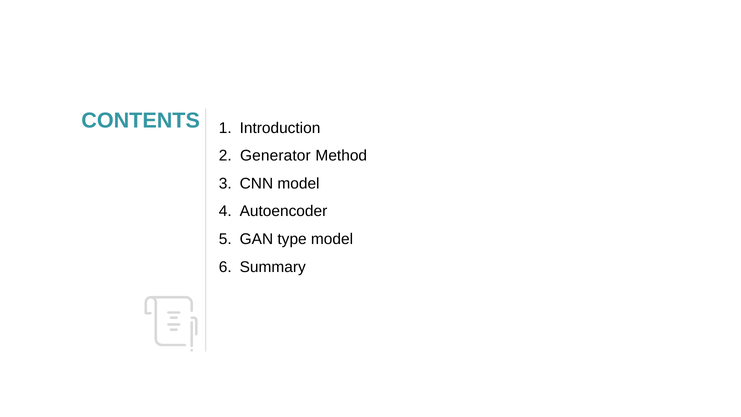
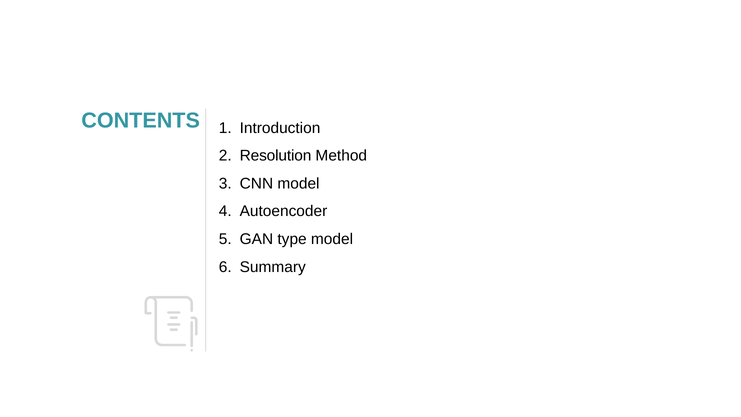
Generator: Generator -> Resolution (276, 156)
